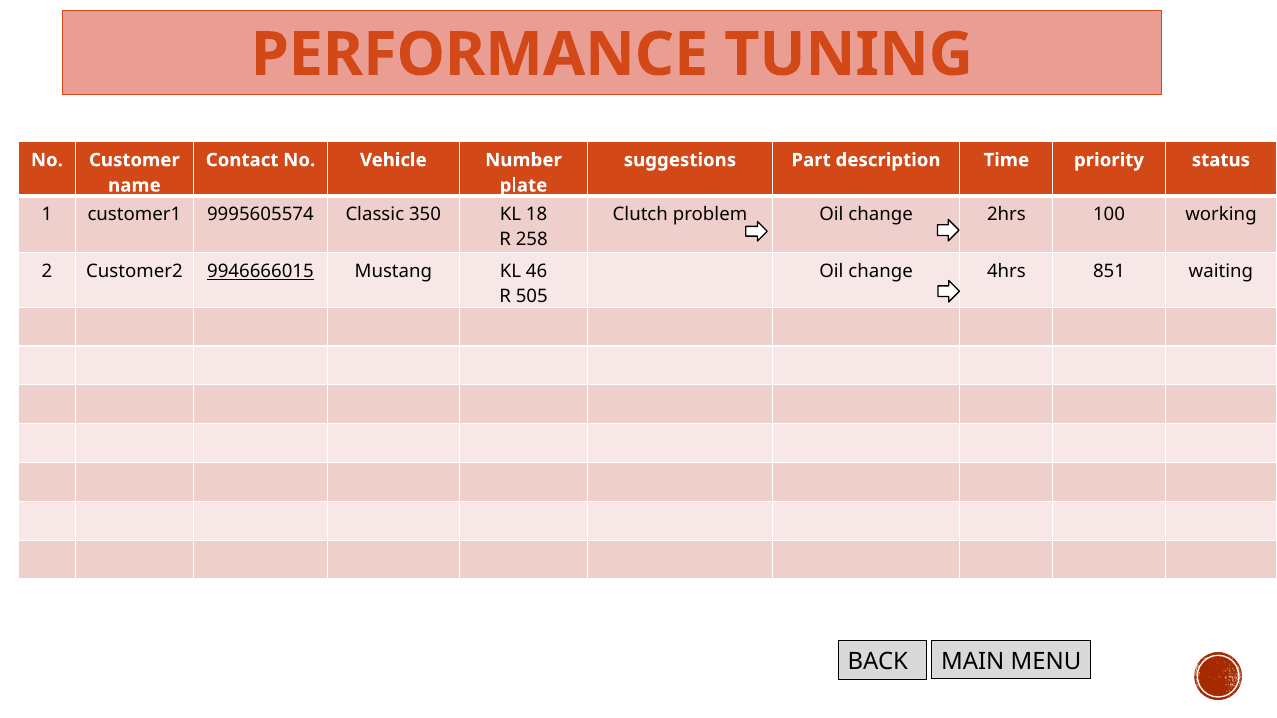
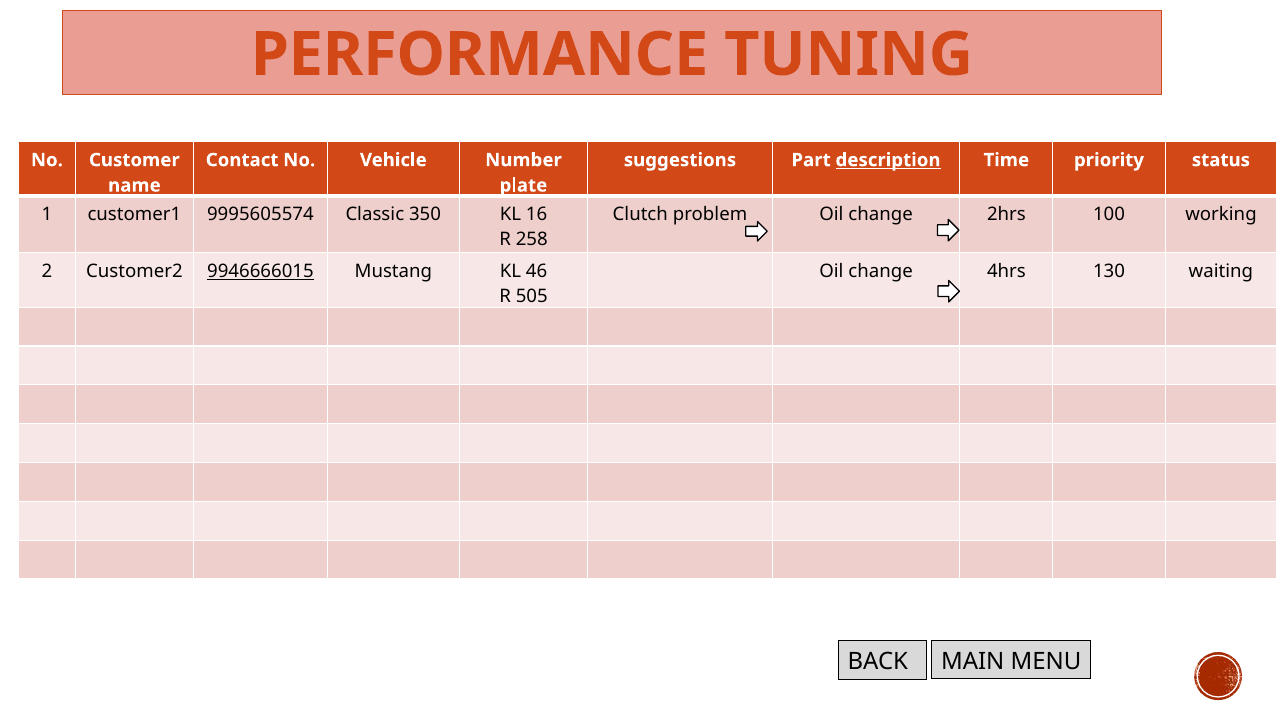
description underline: none -> present (888, 160)
18: 18 -> 16 (537, 214)
851: 851 -> 130 (1109, 272)
